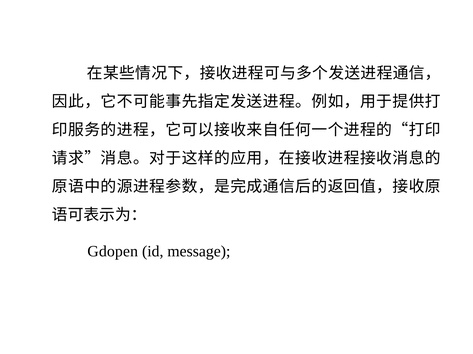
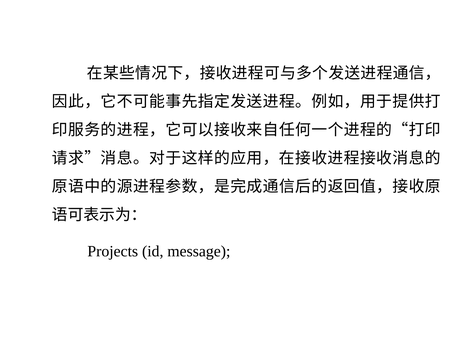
Gdopen: Gdopen -> Projects (113, 252)
